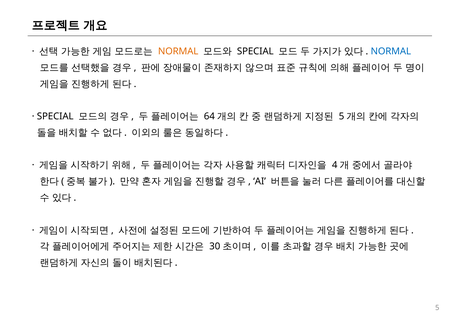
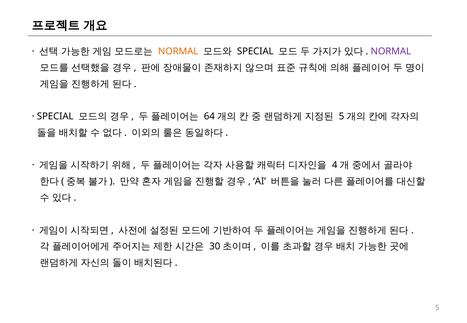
NORMAL colour: blue -> purple (391, 51)
